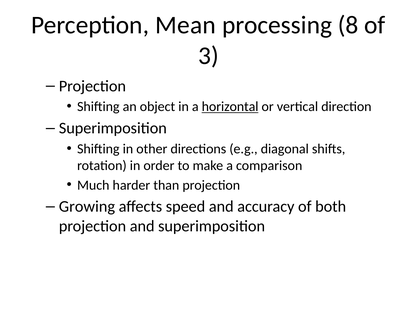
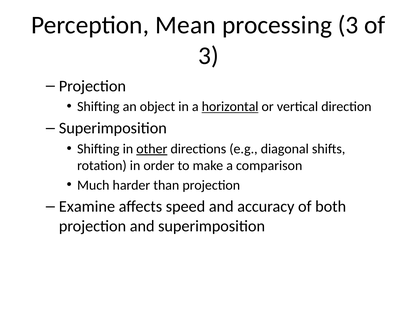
processing 8: 8 -> 3 (348, 25)
other underline: none -> present (152, 149)
Growing: Growing -> Examine (87, 206)
